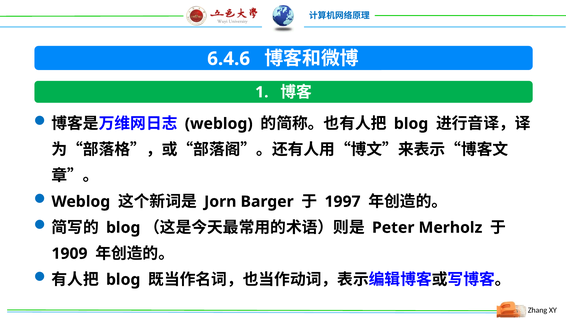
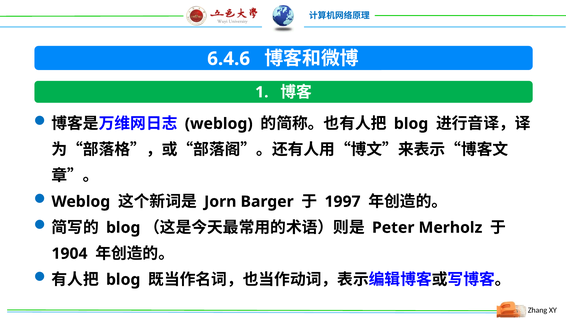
1909: 1909 -> 1904 (69, 253)
